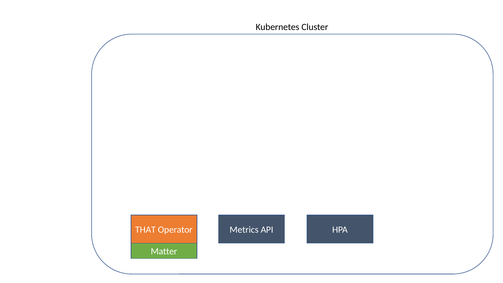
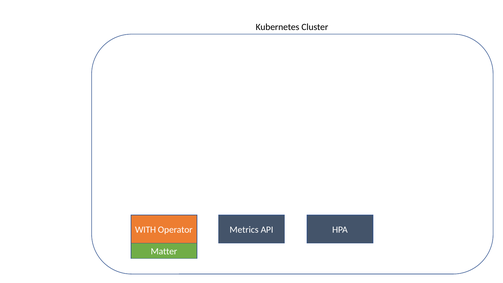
THAT: THAT -> WITH (146, 230)
